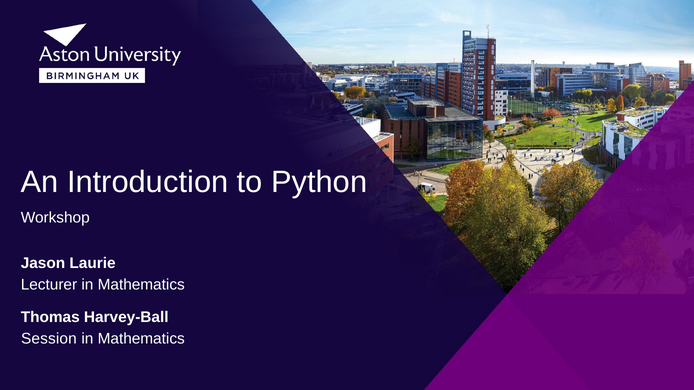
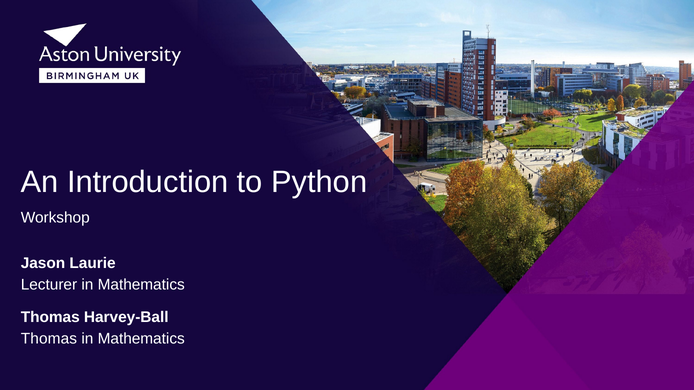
Session: Session -> Thomas (49, 339)
